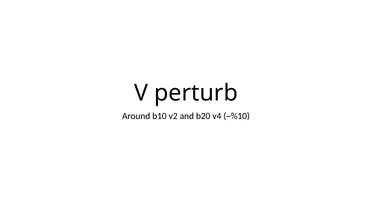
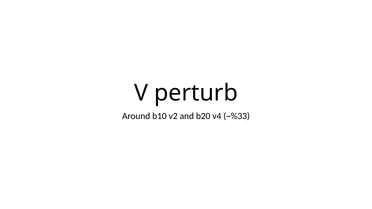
~%10: ~%10 -> ~%33 (237, 116)
